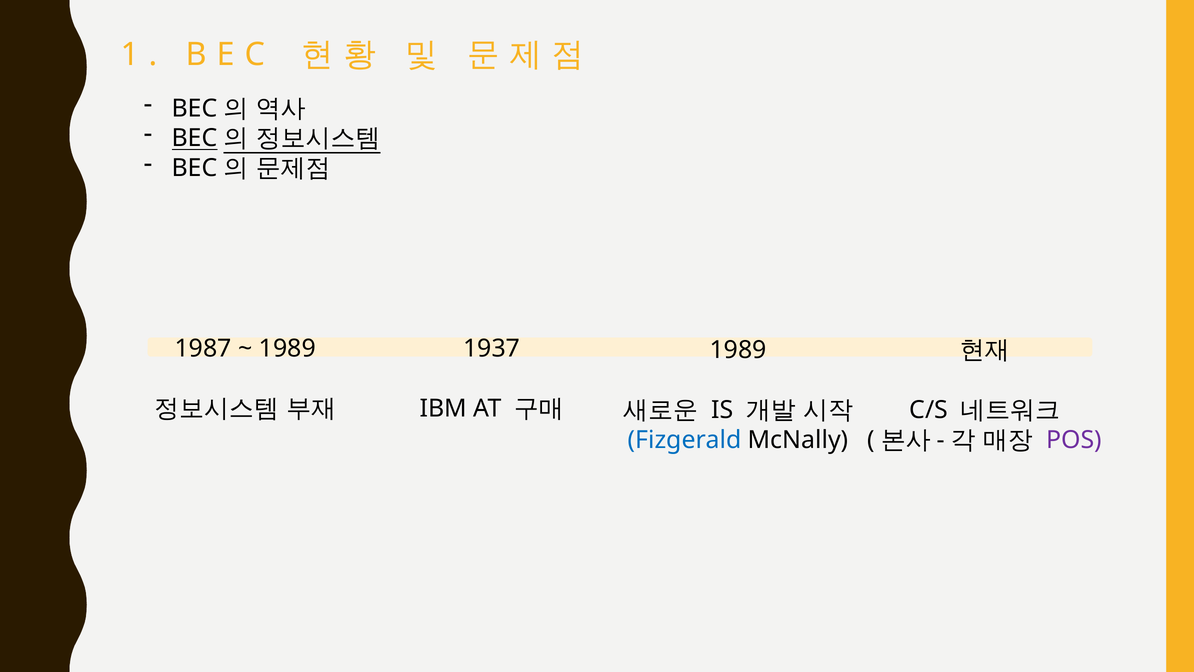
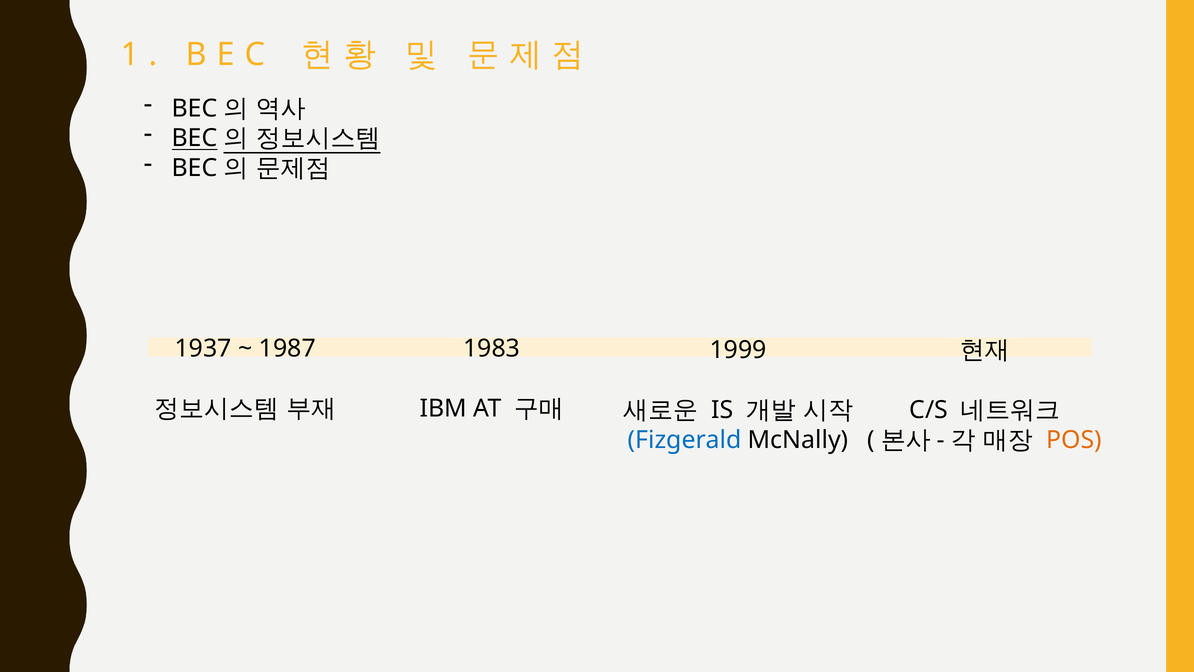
1987: 1987 -> 1937 (203, 349)
1989: 1989 -> 1987 (287, 349)
1937: 1937 -> 1983 (492, 349)
1989: 1989 -> 1999 (738, 350)
POS colour: purple -> orange (1074, 440)
